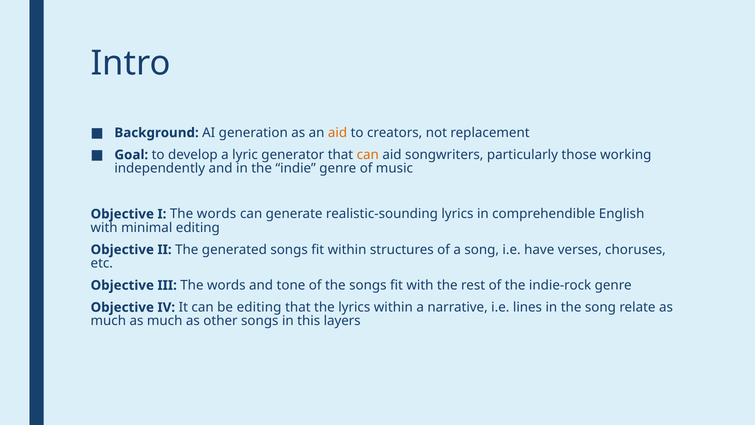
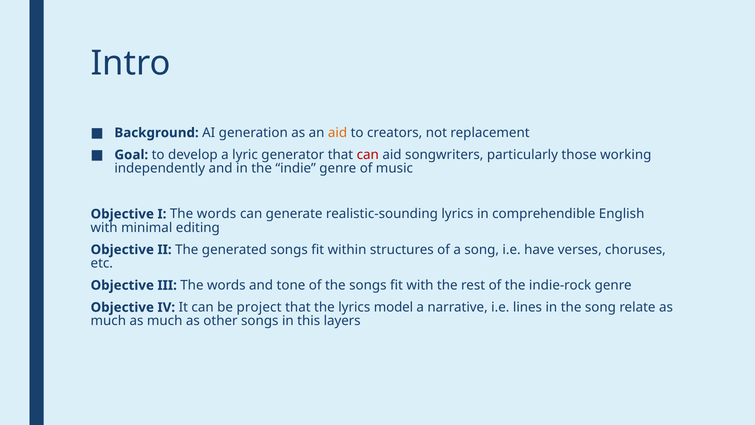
can colour: orange -> red (368, 155)
be editing: editing -> project (259, 307)
lyrics within: within -> model (393, 307)
